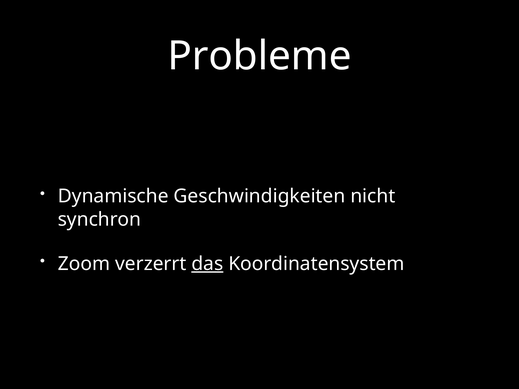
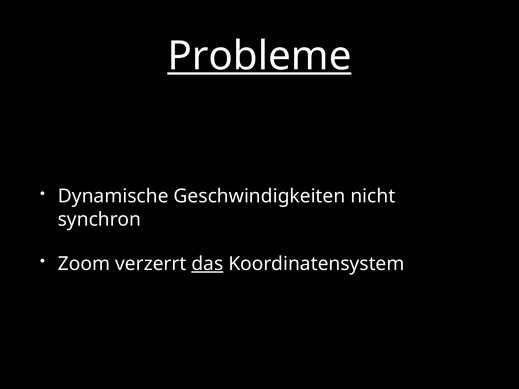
Probleme underline: none -> present (259, 56)
